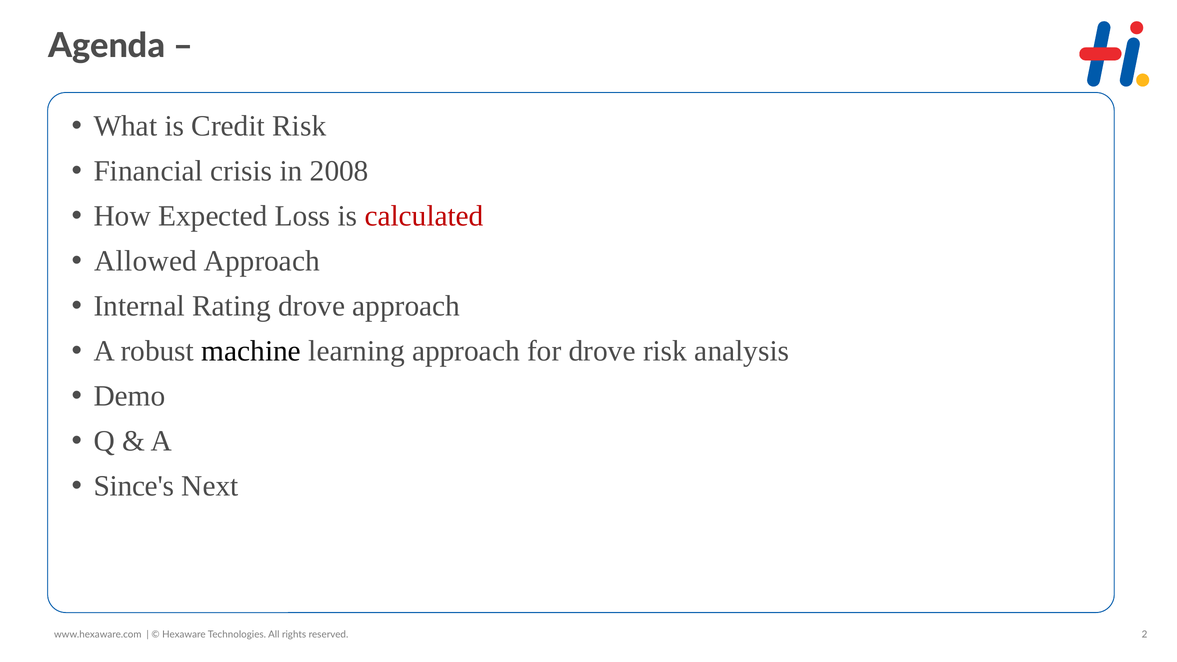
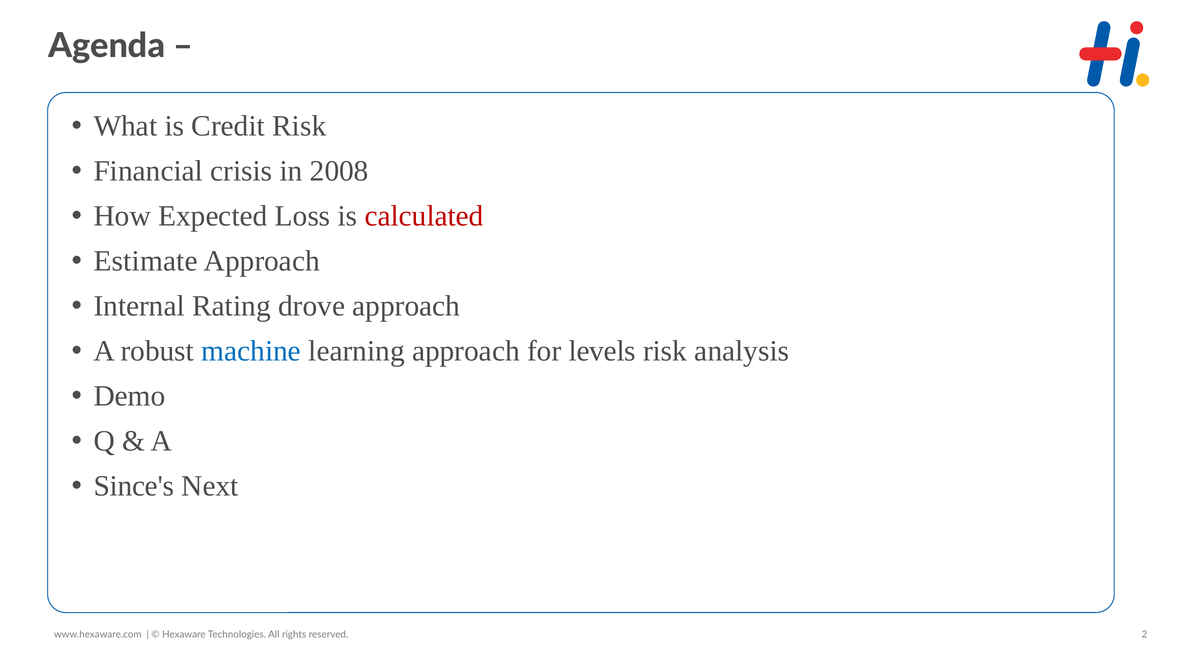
Allowed: Allowed -> Estimate (146, 261)
machine colour: black -> blue (251, 351)
for drove: drove -> levels (602, 351)
